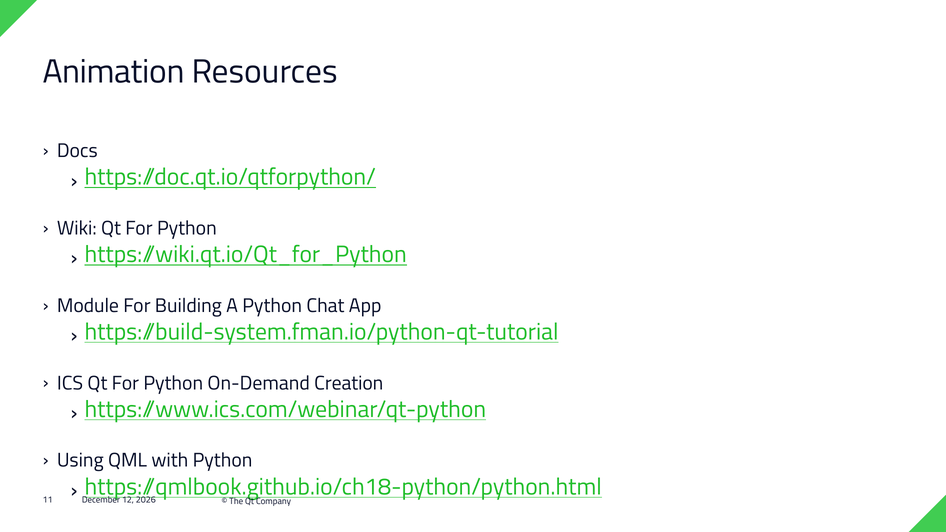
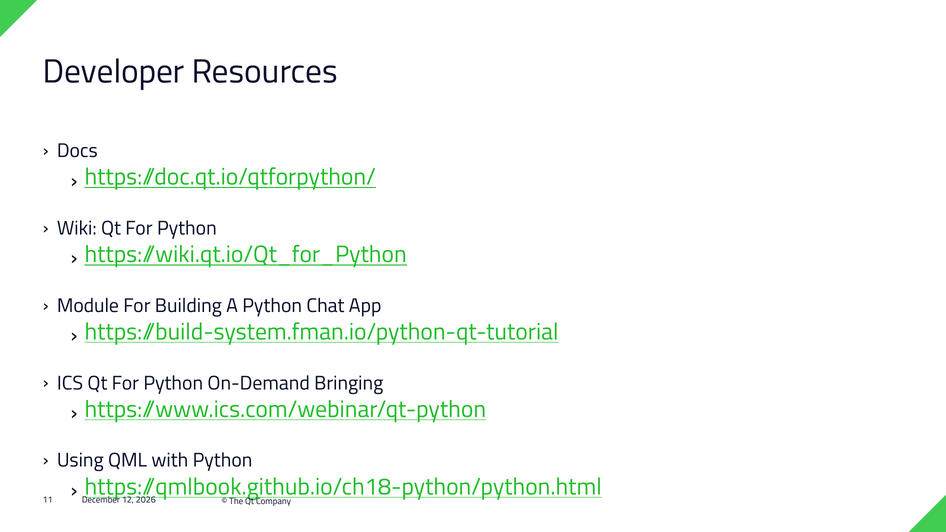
Animation: Animation -> Developer (114, 72)
Creation: Creation -> Bringing (349, 383)
